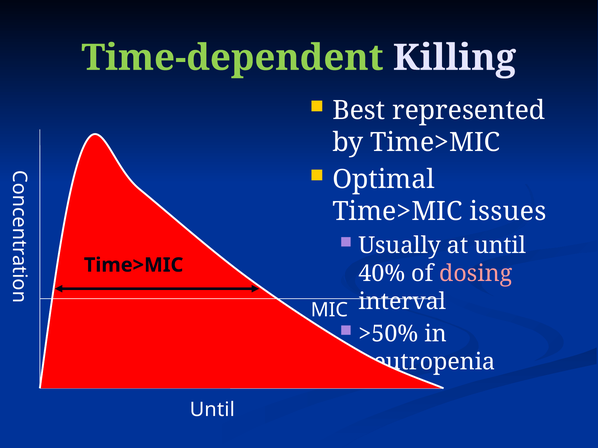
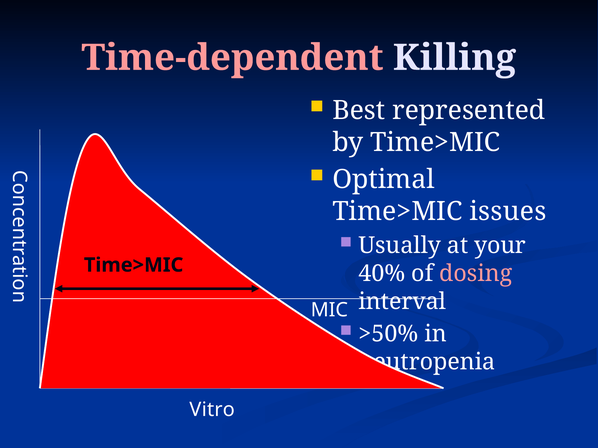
Time-dependent colour: light green -> pink (232, 58)
at until: until -> your (500, 246)
Until: Until -> Vitro (212, 410)
